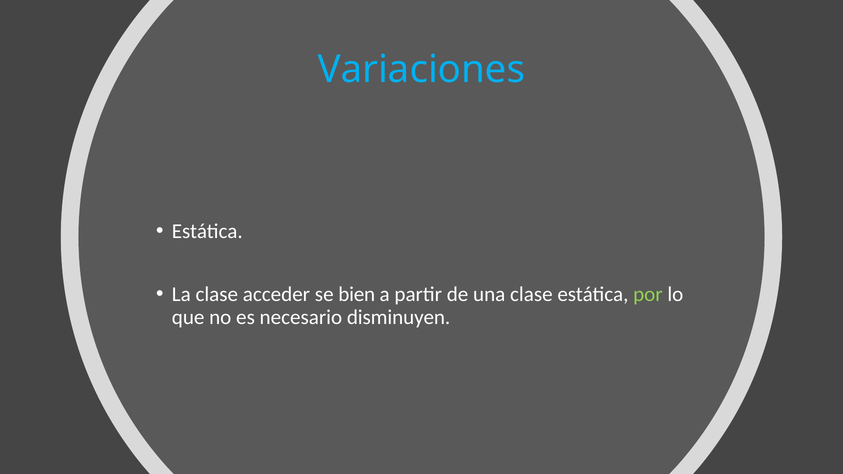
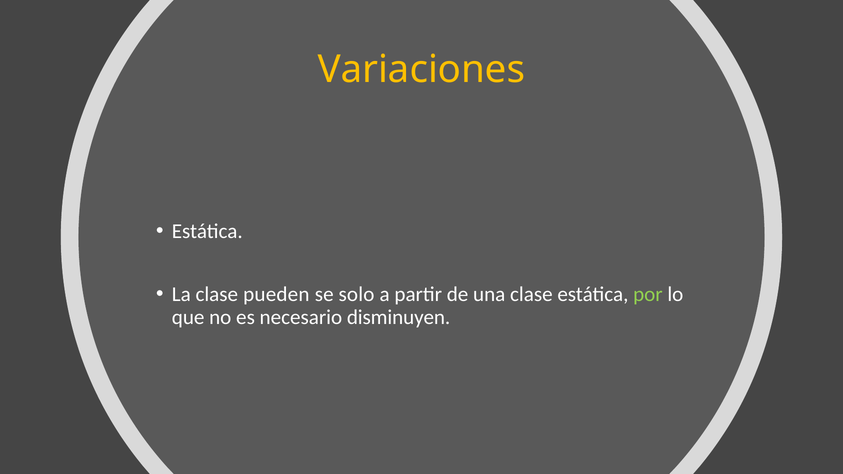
Variaciones colour: light blue -> yellow (421, 70)
acceder: acceder -> pueden (276, 294)
bien: bien -> solo (356, 294)
